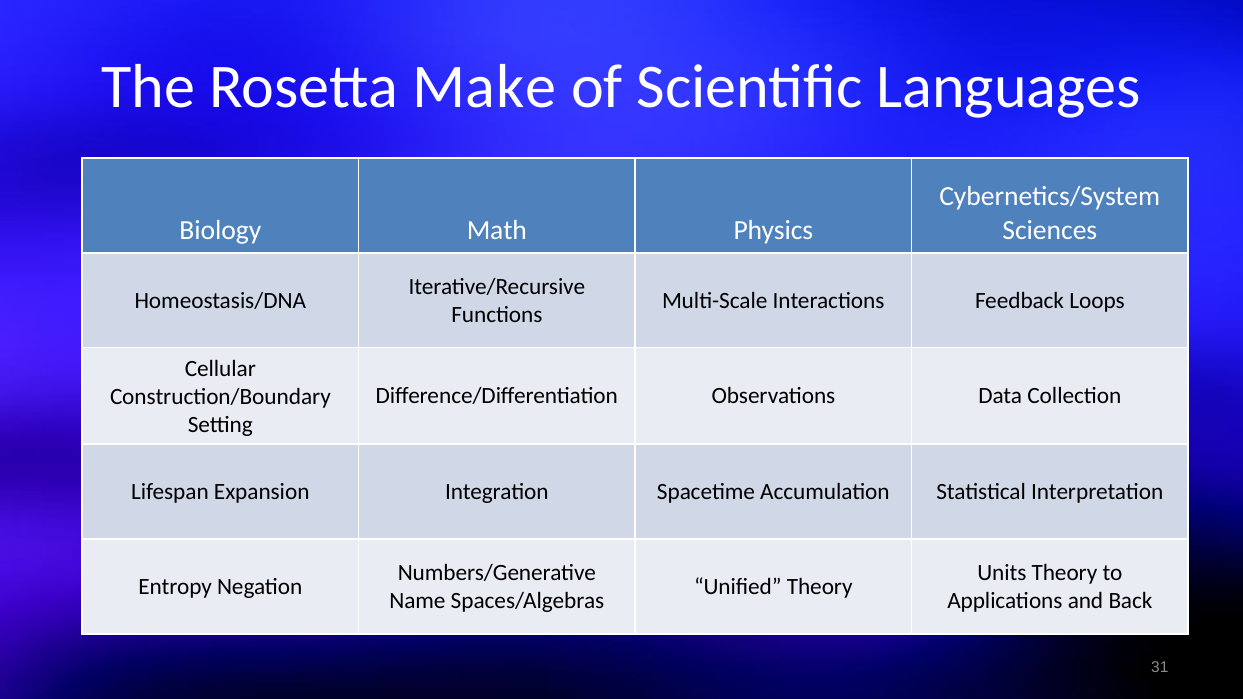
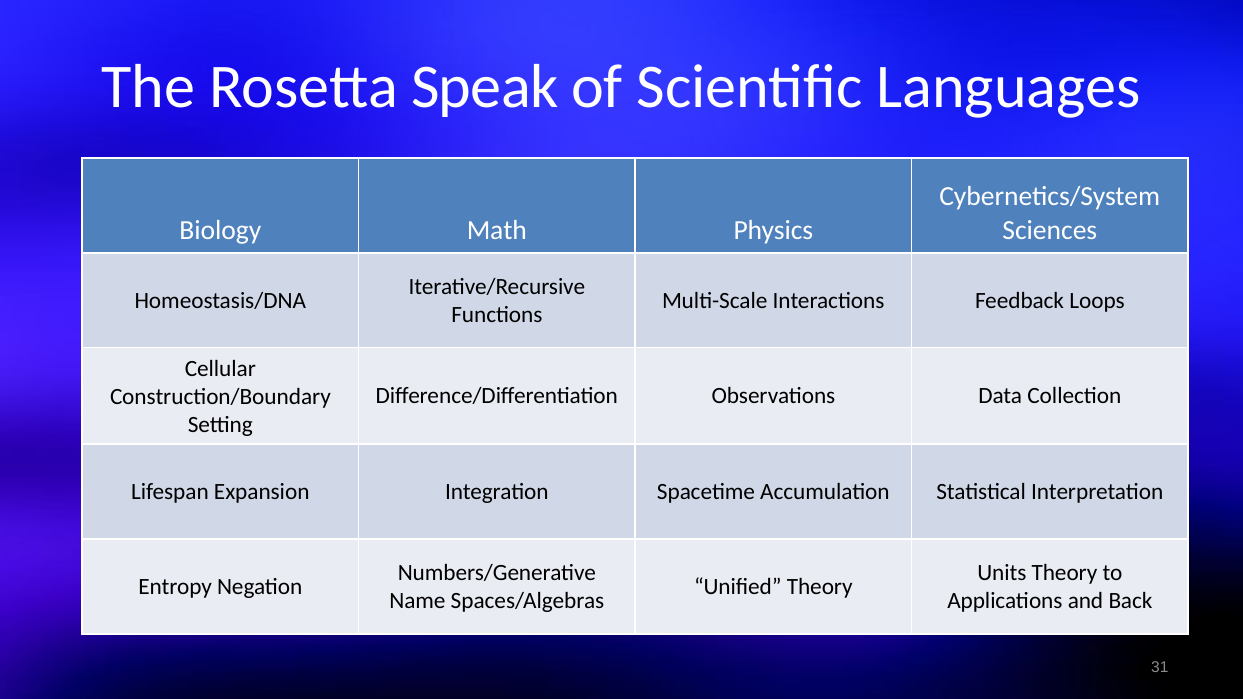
Make: Make -> Speak (485, 87)
